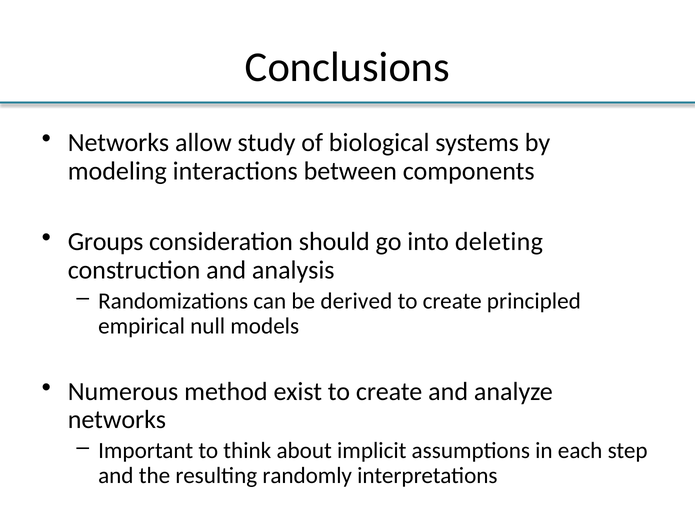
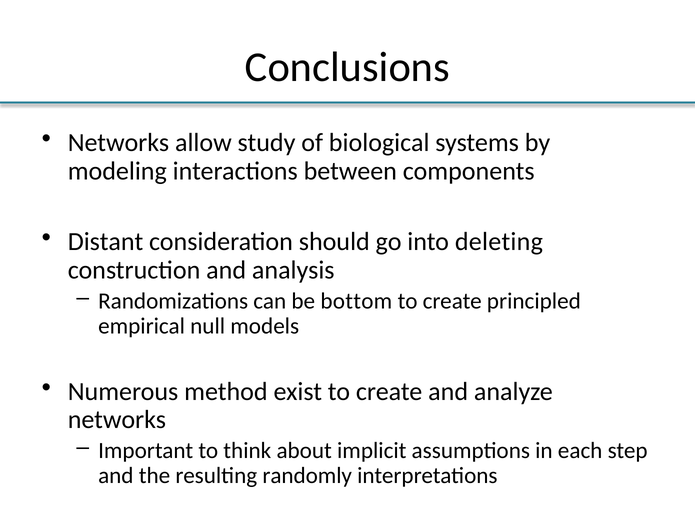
Groups: Groups -> Distant (106, 241)
derived: derived -> bottom (356, 301)
